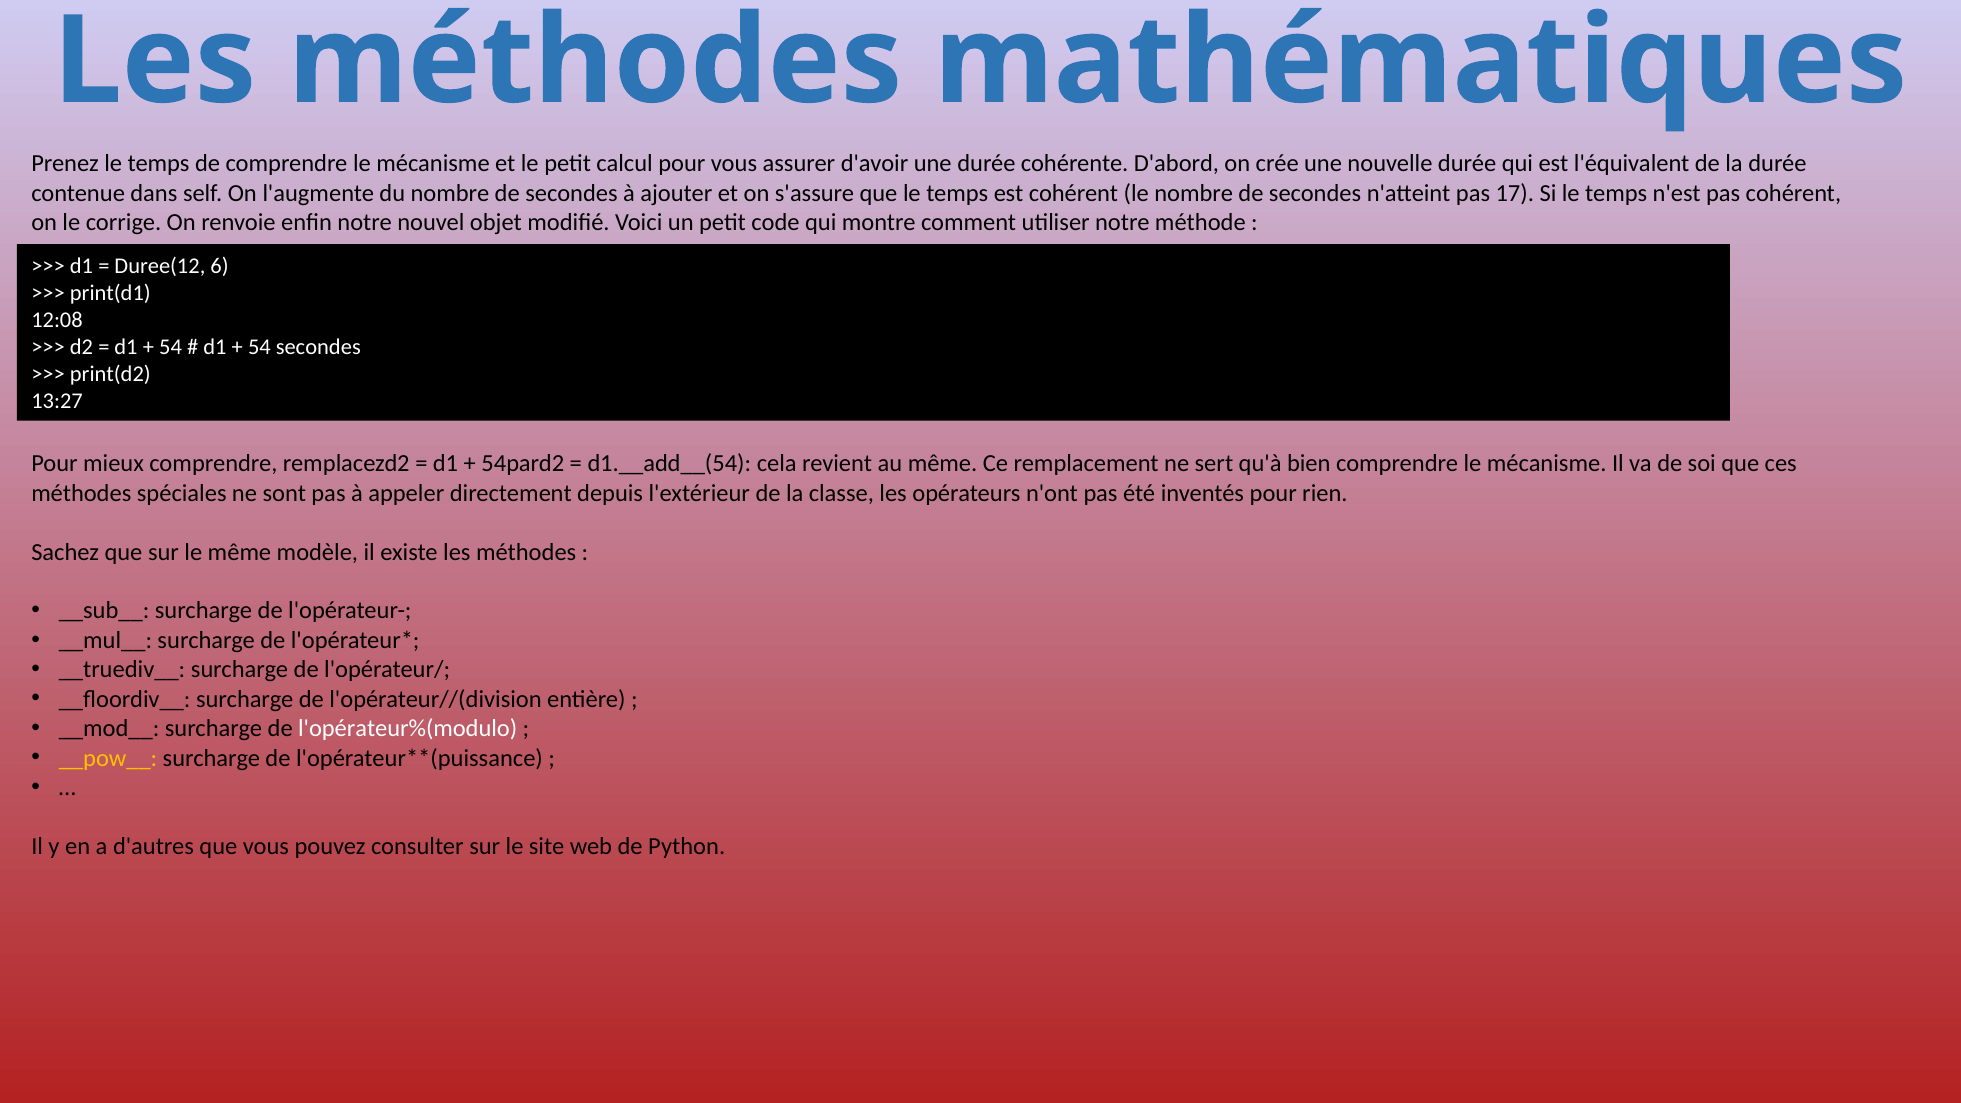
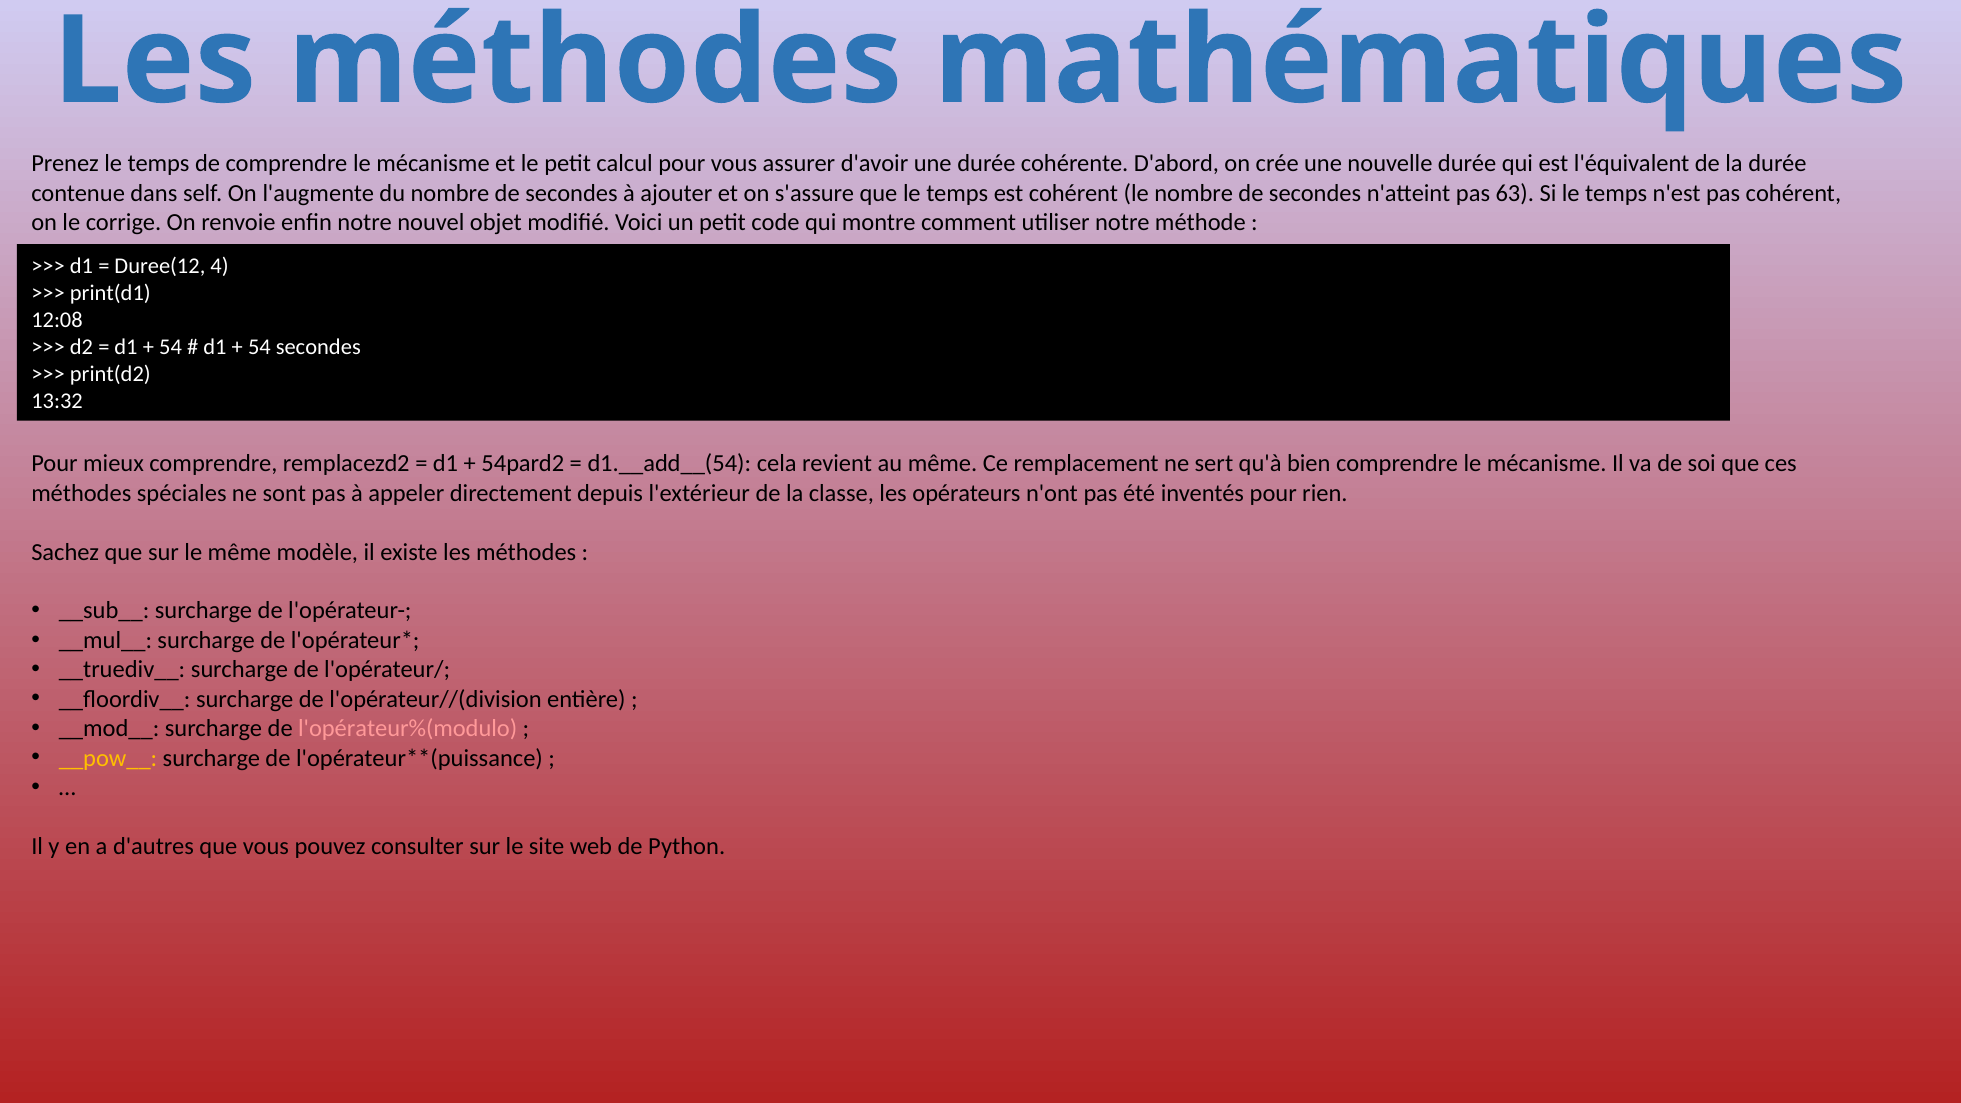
17: 17 -> 63 (1515, 193)
6: 6 -> 4 (220, 267)
13:27: 13:27 -> 13:32 (57, 401)
l'opérateur%(modulo colour: white -> pink (408, 729)
